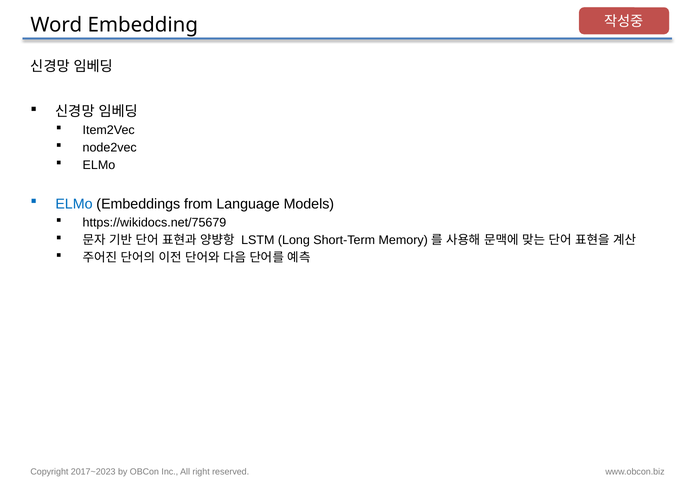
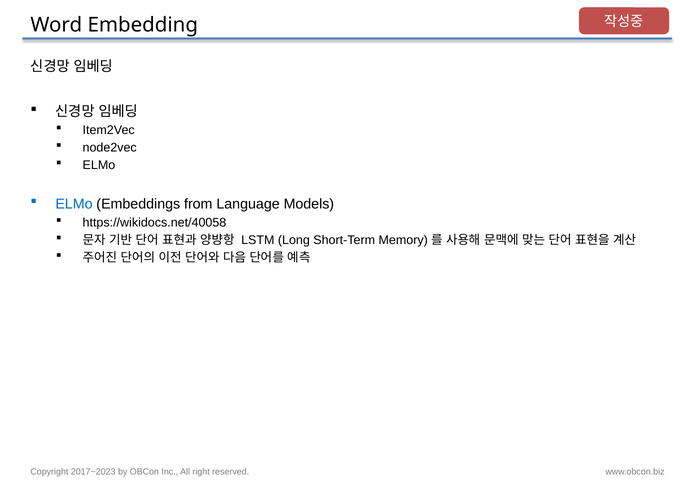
https://wikidocs.net/75679: https://wikidocs.net/75679 -> https://wikidocs.net/40058 (154, 223)
